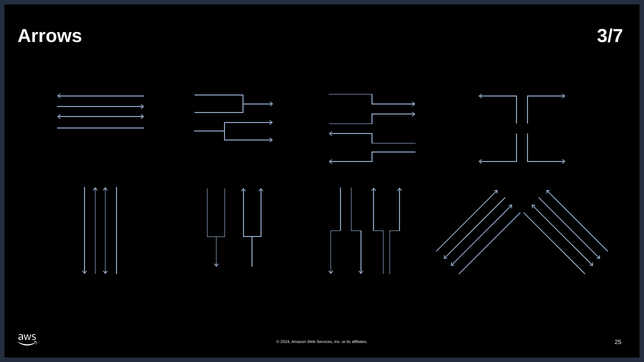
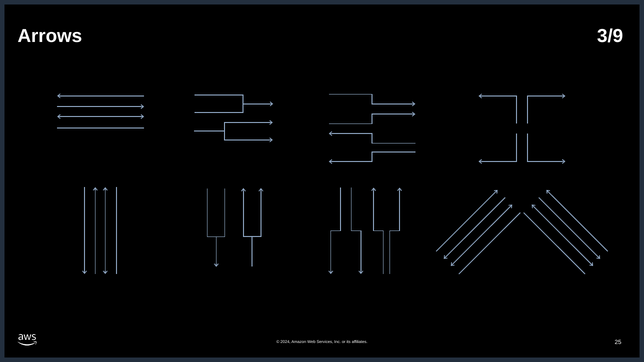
3/7: 3/7 -> 3/9 (610, 36)
